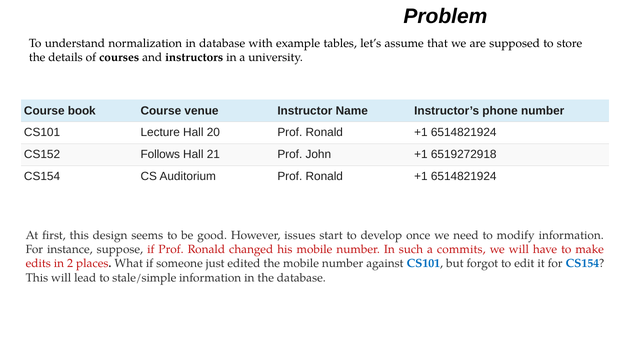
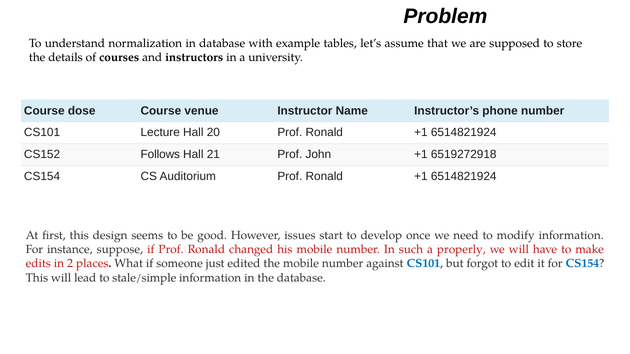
book: book -> dose (82, 111)
commits: commits -> properly (461, 250)
